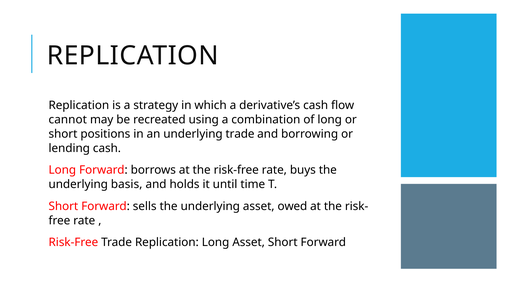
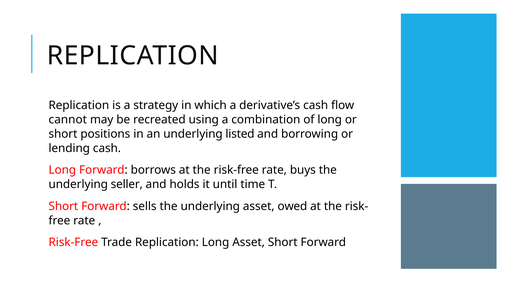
underlying trade: trade -> listed (240, 134)
basis: basis -> seller (127, 184)
